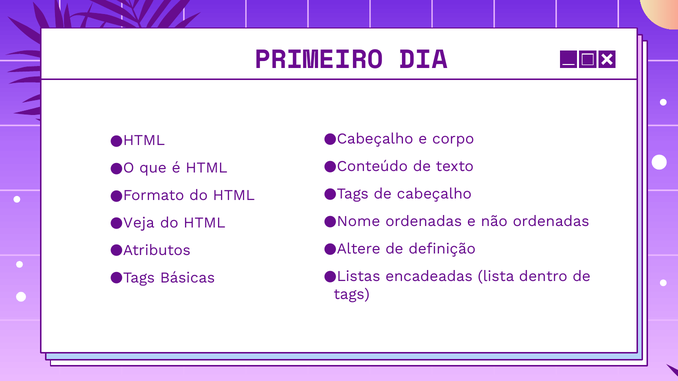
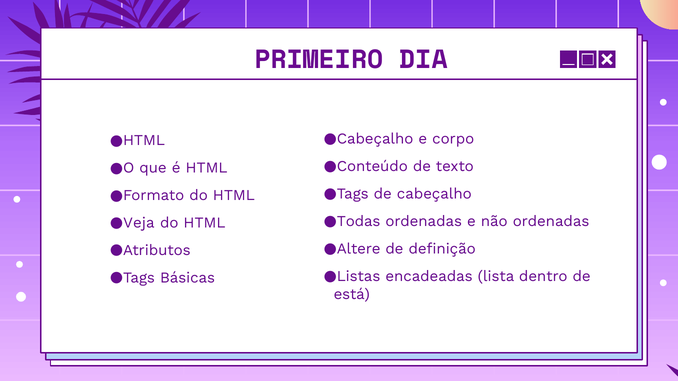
Nome: Nome -> Todas (359, 222)
tags: tags -> está (352, 295)
